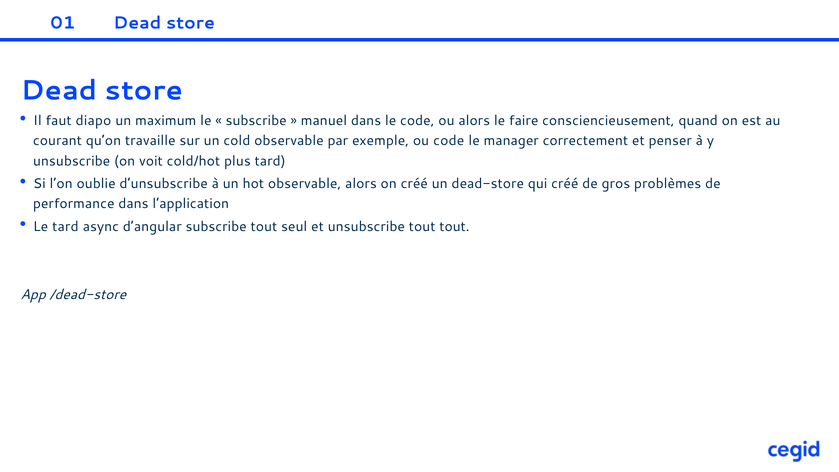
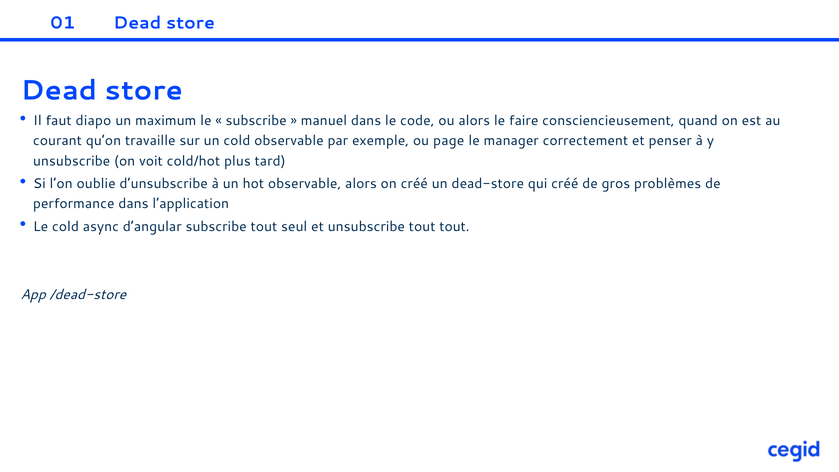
ou code: code -> page (449, 141)
Le tard: tard -> cold (65, 227)
